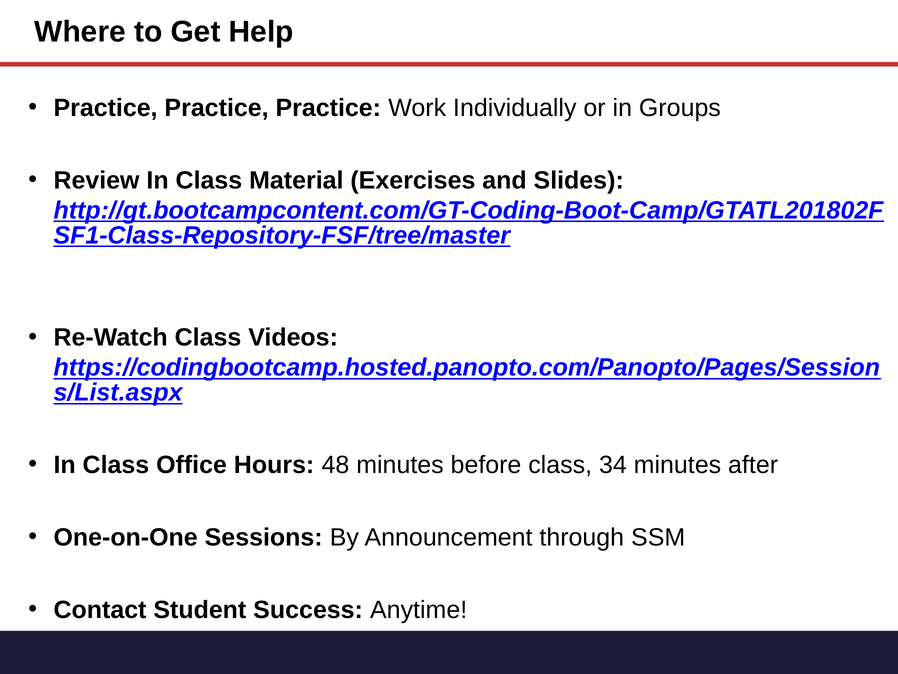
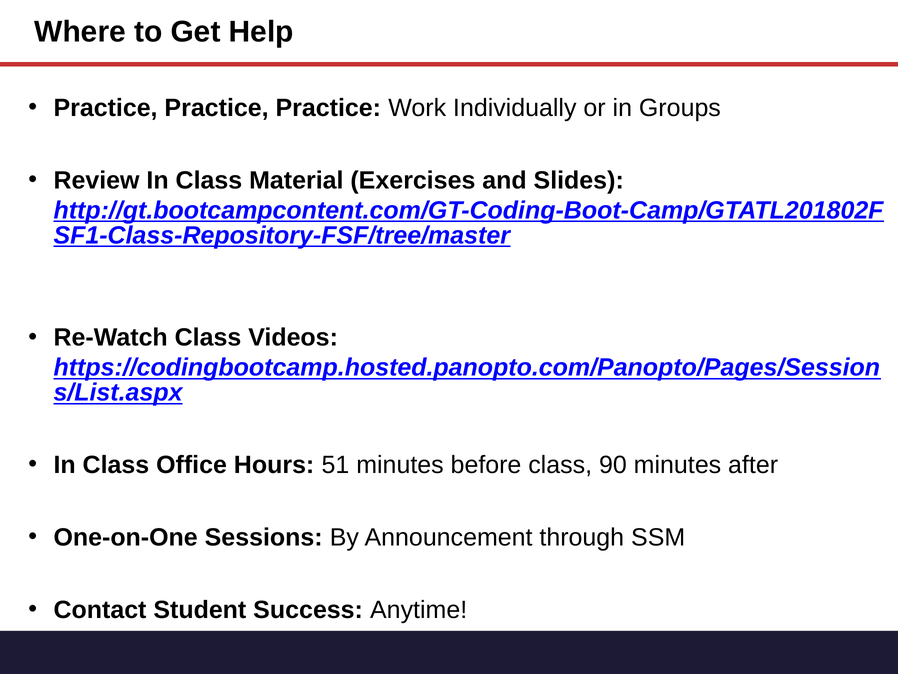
48: 48 -> 51 (335, 465)
34: 34 -> 90 (613, 465)
